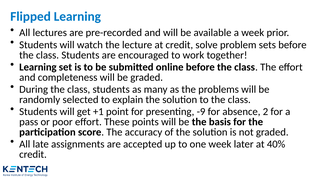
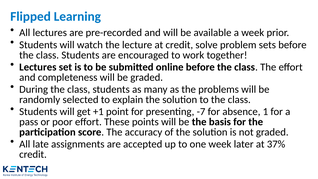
Learning: Learning -> Lectures (38, 67)
-9: -9 -> -7 (201, 112)
2: 2 -> 1 (265, 112)
40%: 40% -> 37% (276, 144)
